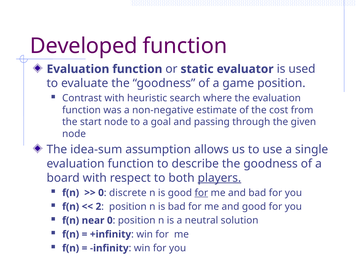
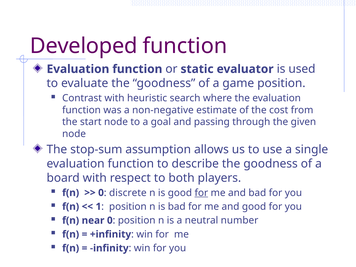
idea-sum: idea-sum -> stop-sum (96, 149)
players underline: present -> none (219, 178)
2: 2 -> 1 (98, 207)
solution: solution -> number (240, 220)
